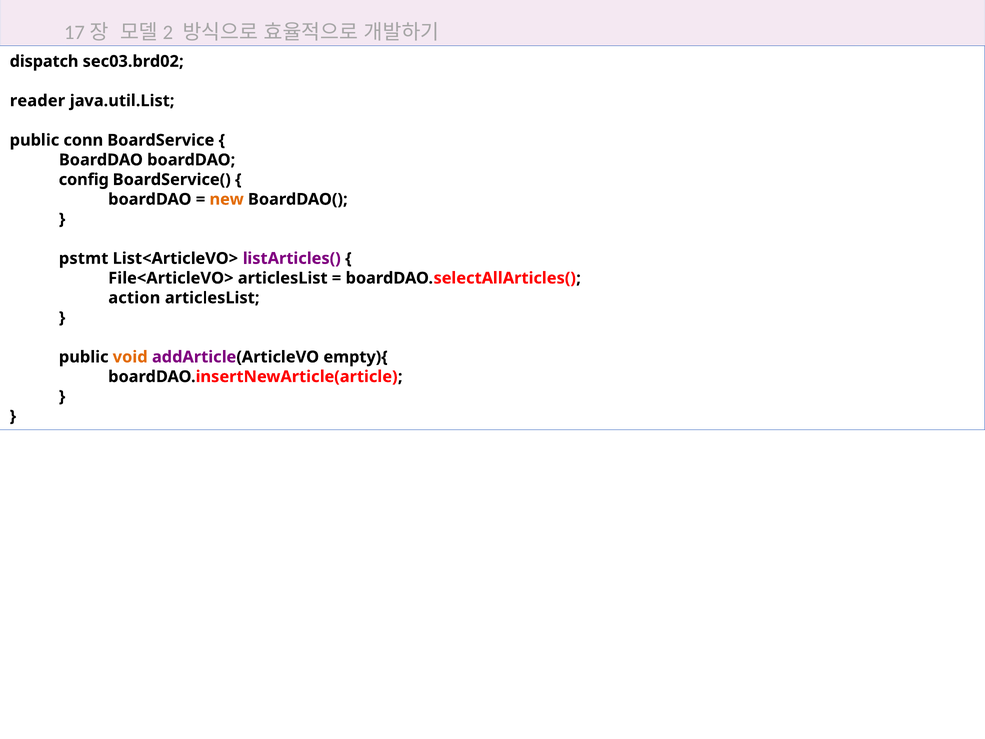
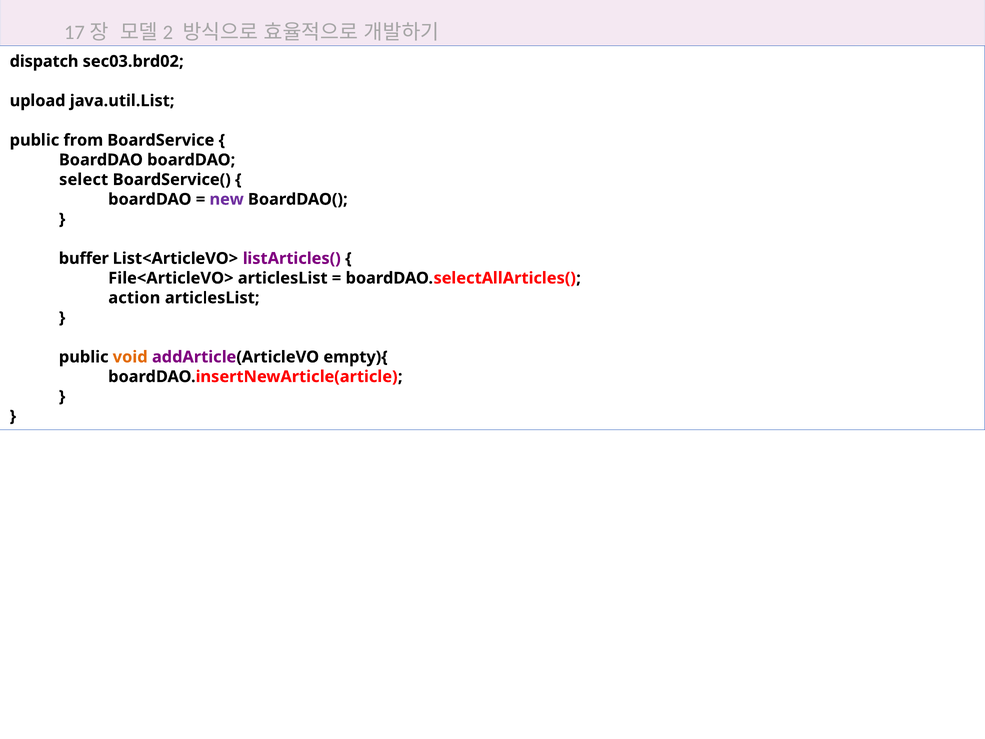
reader: reader -> upload (38, 101)
conn: conn -> from (83, 140)
config: config -> select (84, 180)
new colour: orange -> purple (227, 199)
pstmt: pstmt -> buffer (84, 258)
